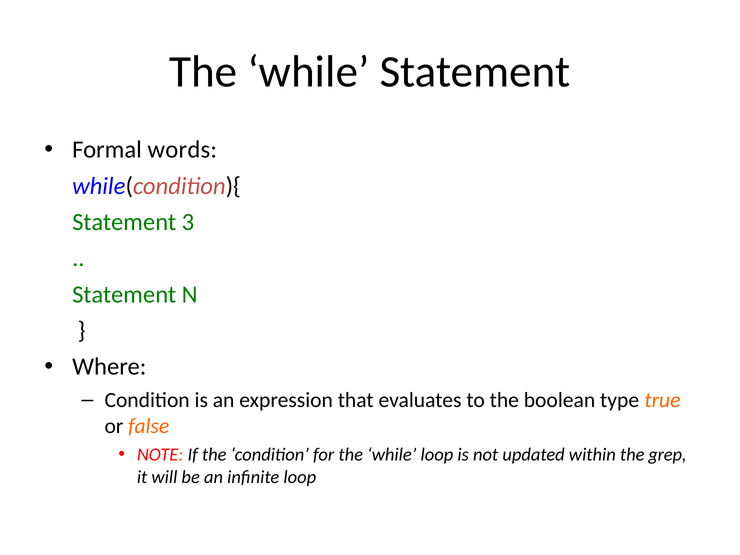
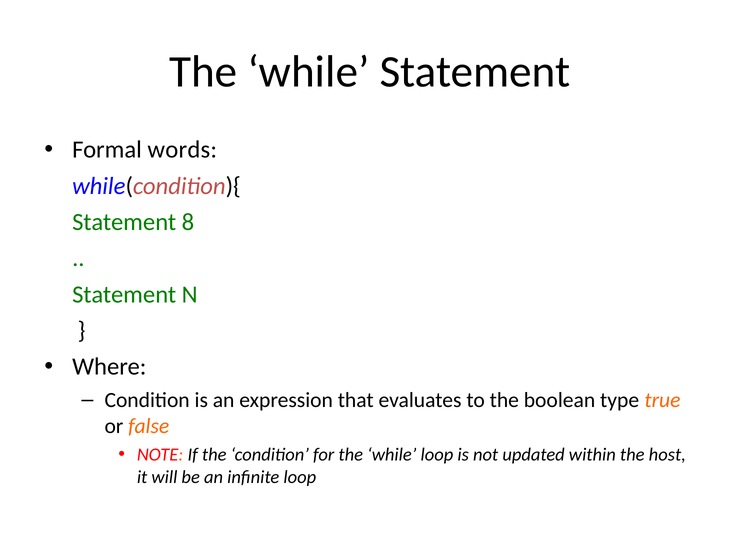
3: 3 -> 8 (188, 222)
grep: grep -> host (667, 455)
